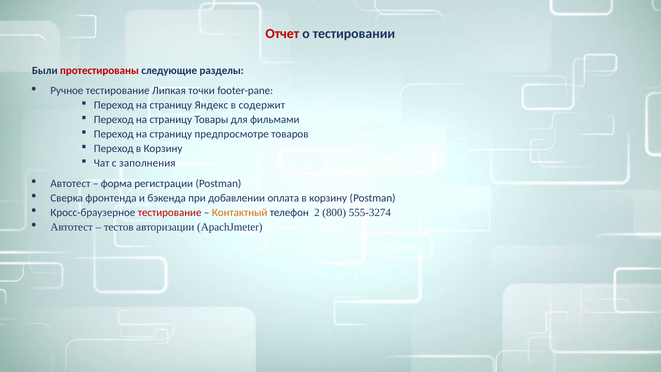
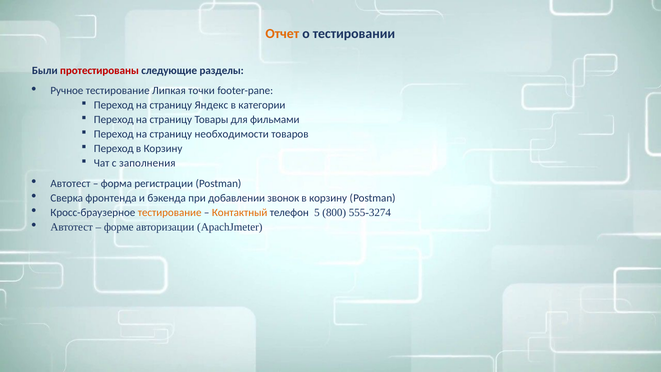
Отчет colour: red -> orange (282, 34)
содержит: содержит -> категории (262, 105)
предпросмотре: предпросмотре -> необходимости (232, 134)
оплата: оплата -> звонок (283, 198)
тестирование colour: red -> orange (170, 212)
2: 2 -> 5 (317, 212)
тестов: тестов -> форме (119, 227)
